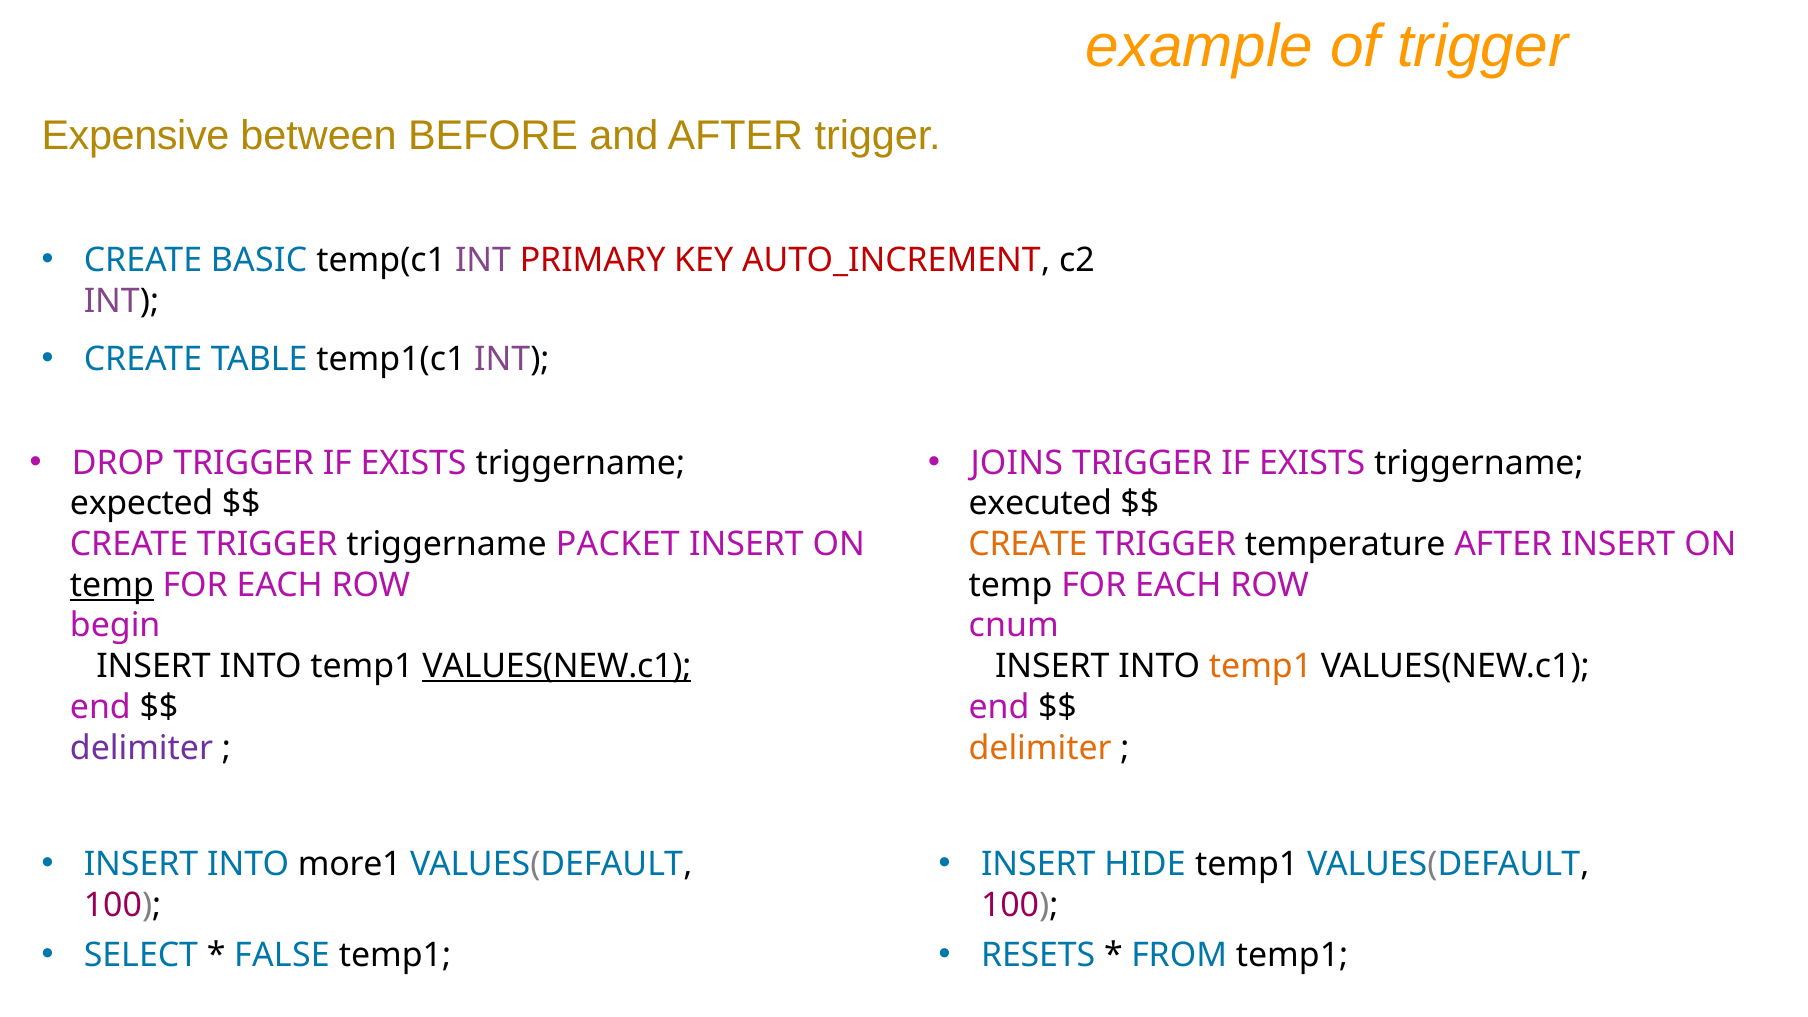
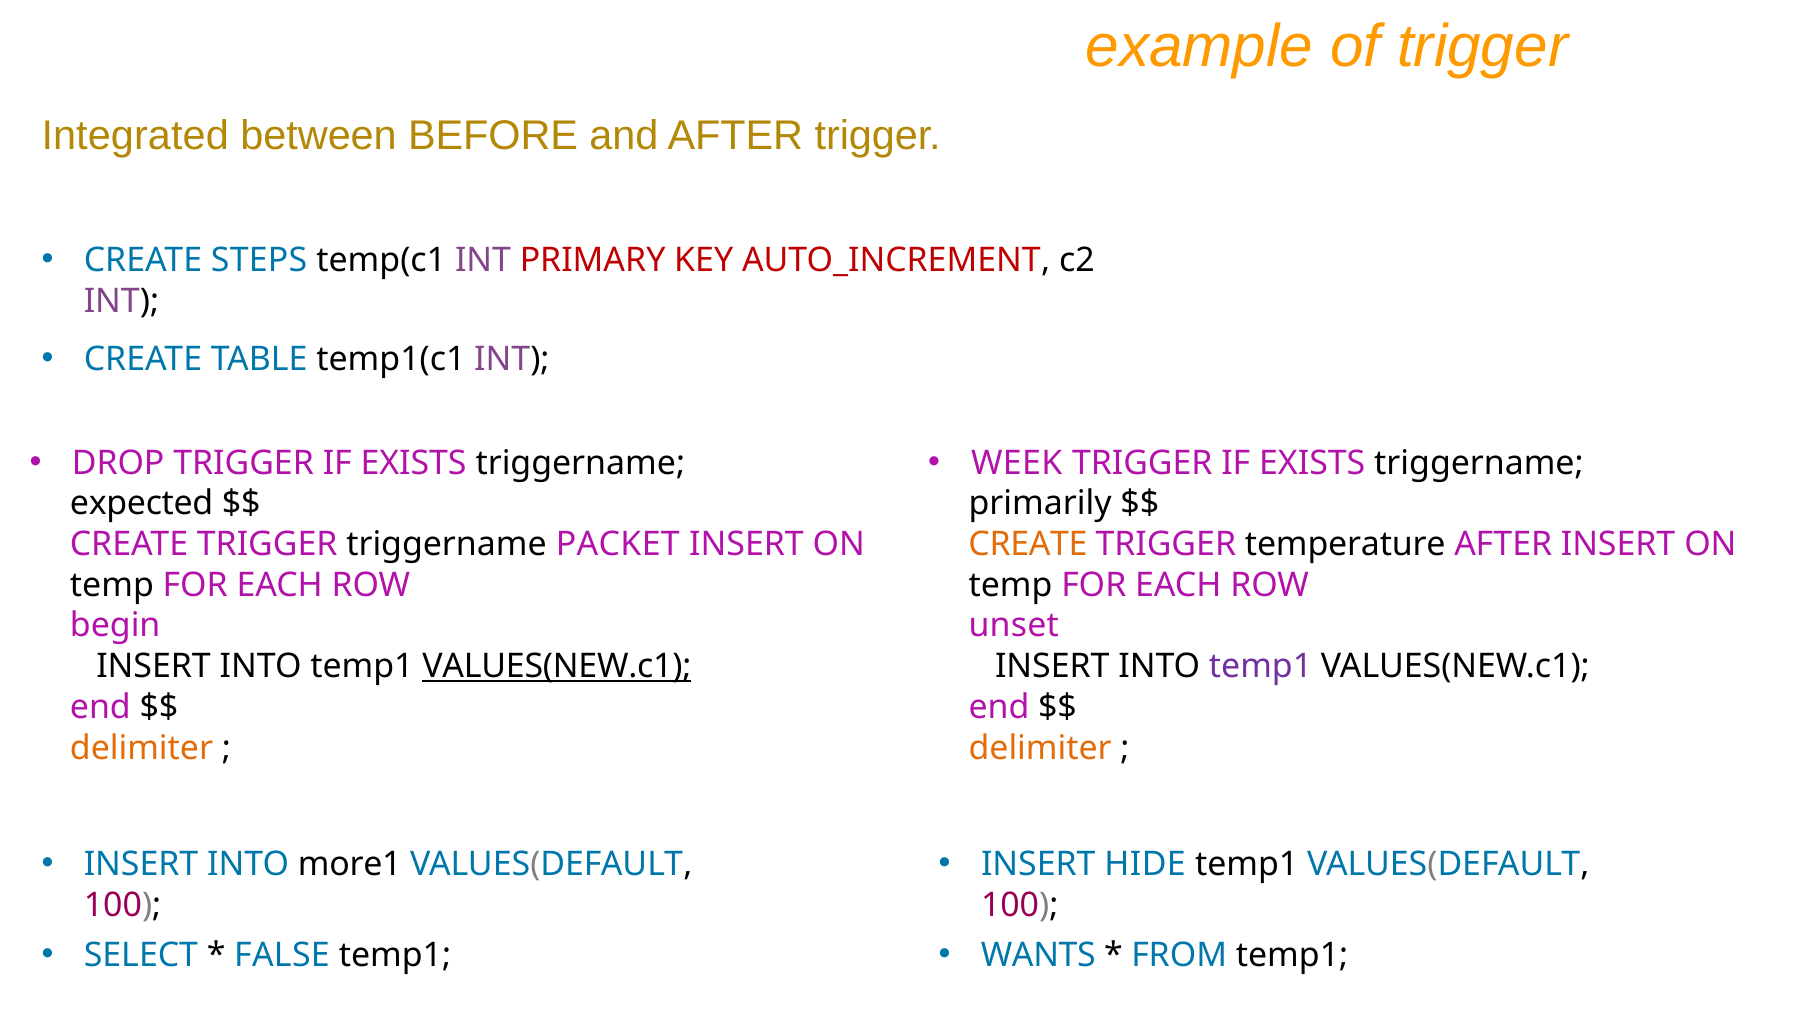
Expensive: Expensive -> Integrated (135, 136)
BASIC: BASIC -> STEPS (259, 260)
JOINS: JOINS -> WEEK (1017, 463)
executed: executed -> primarily (1040, 504)
temp underline: present -> none (112, 585)
cnum: cnum -> unset (1014, 626)
temp1 colour: orange -> purple (1261, 666)
delimiter colour: purple -> orange (141, 748)
RESETS: RESETS -> WANTS (1038, 955)
